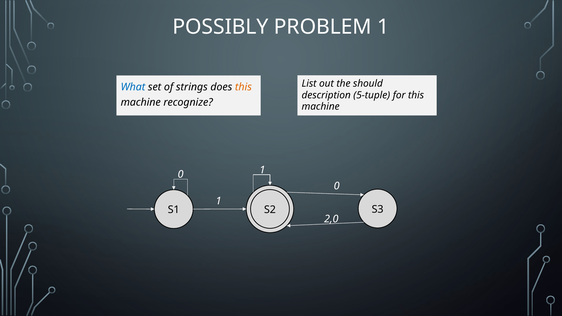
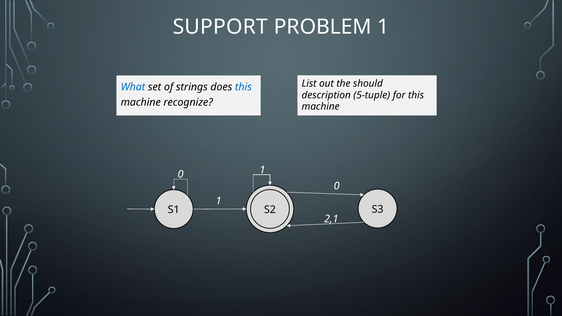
POSSIBLY: POSSIBLY -> SUPPORT (220, 27)
this colour: orange -> blue (243, 87)
2,0: 2,0 -> 2,1 (331, 219)
